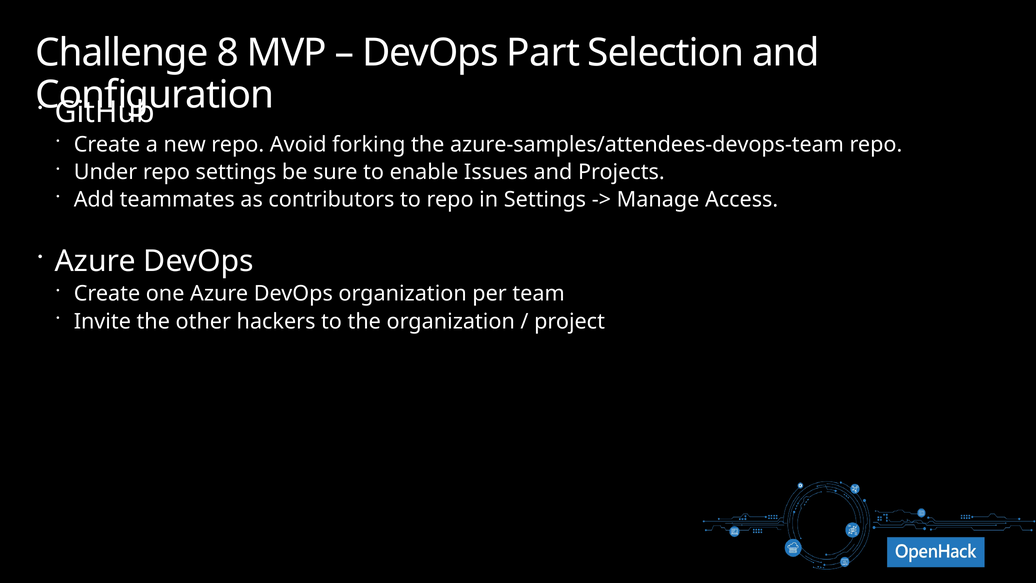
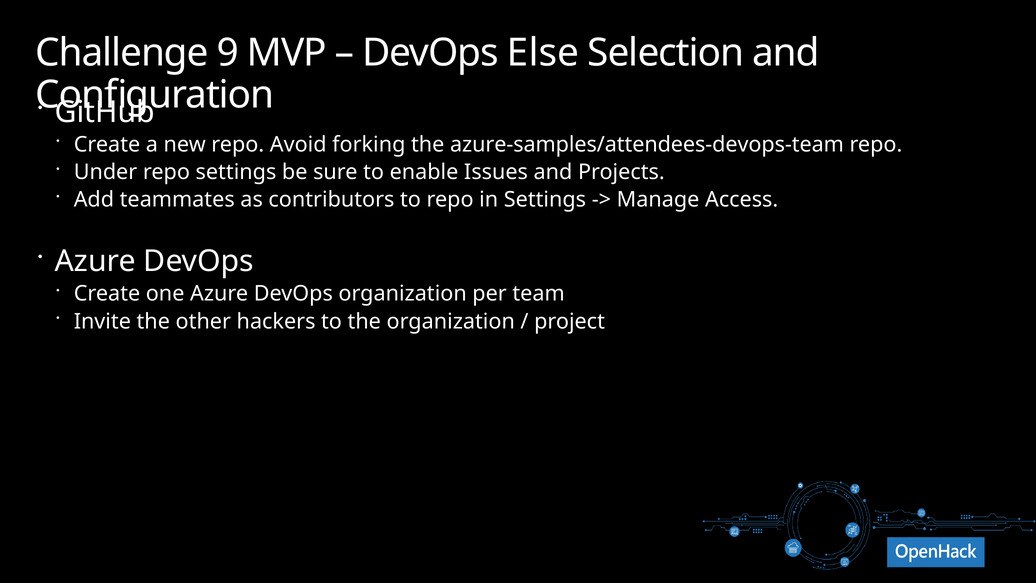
8: 8 -> 9 (228, 53)
Part: Part -> Else (543, 53)
